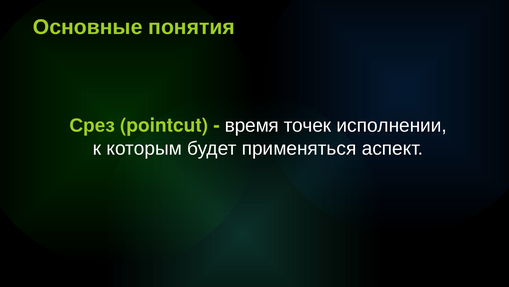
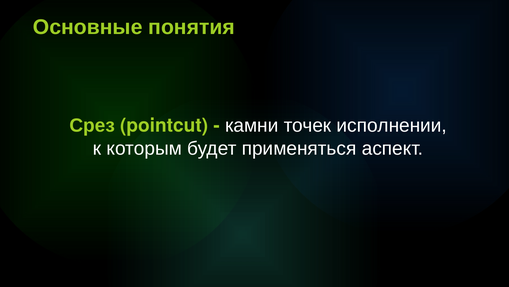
время: время -> камни (252, 125)
